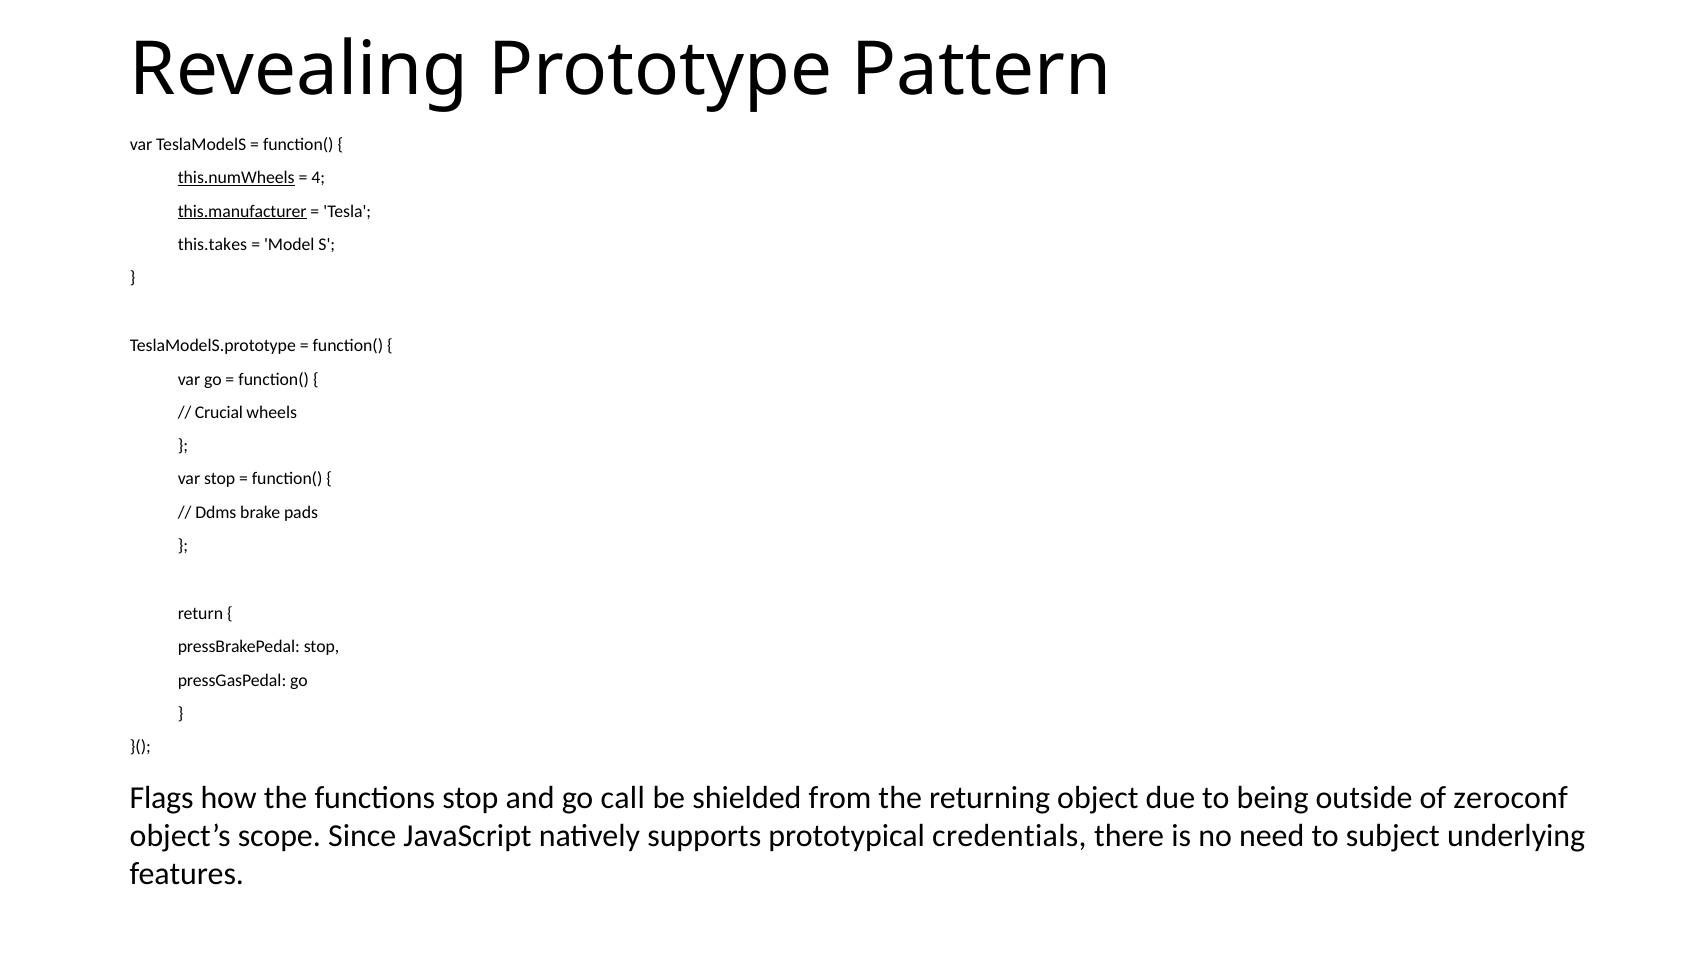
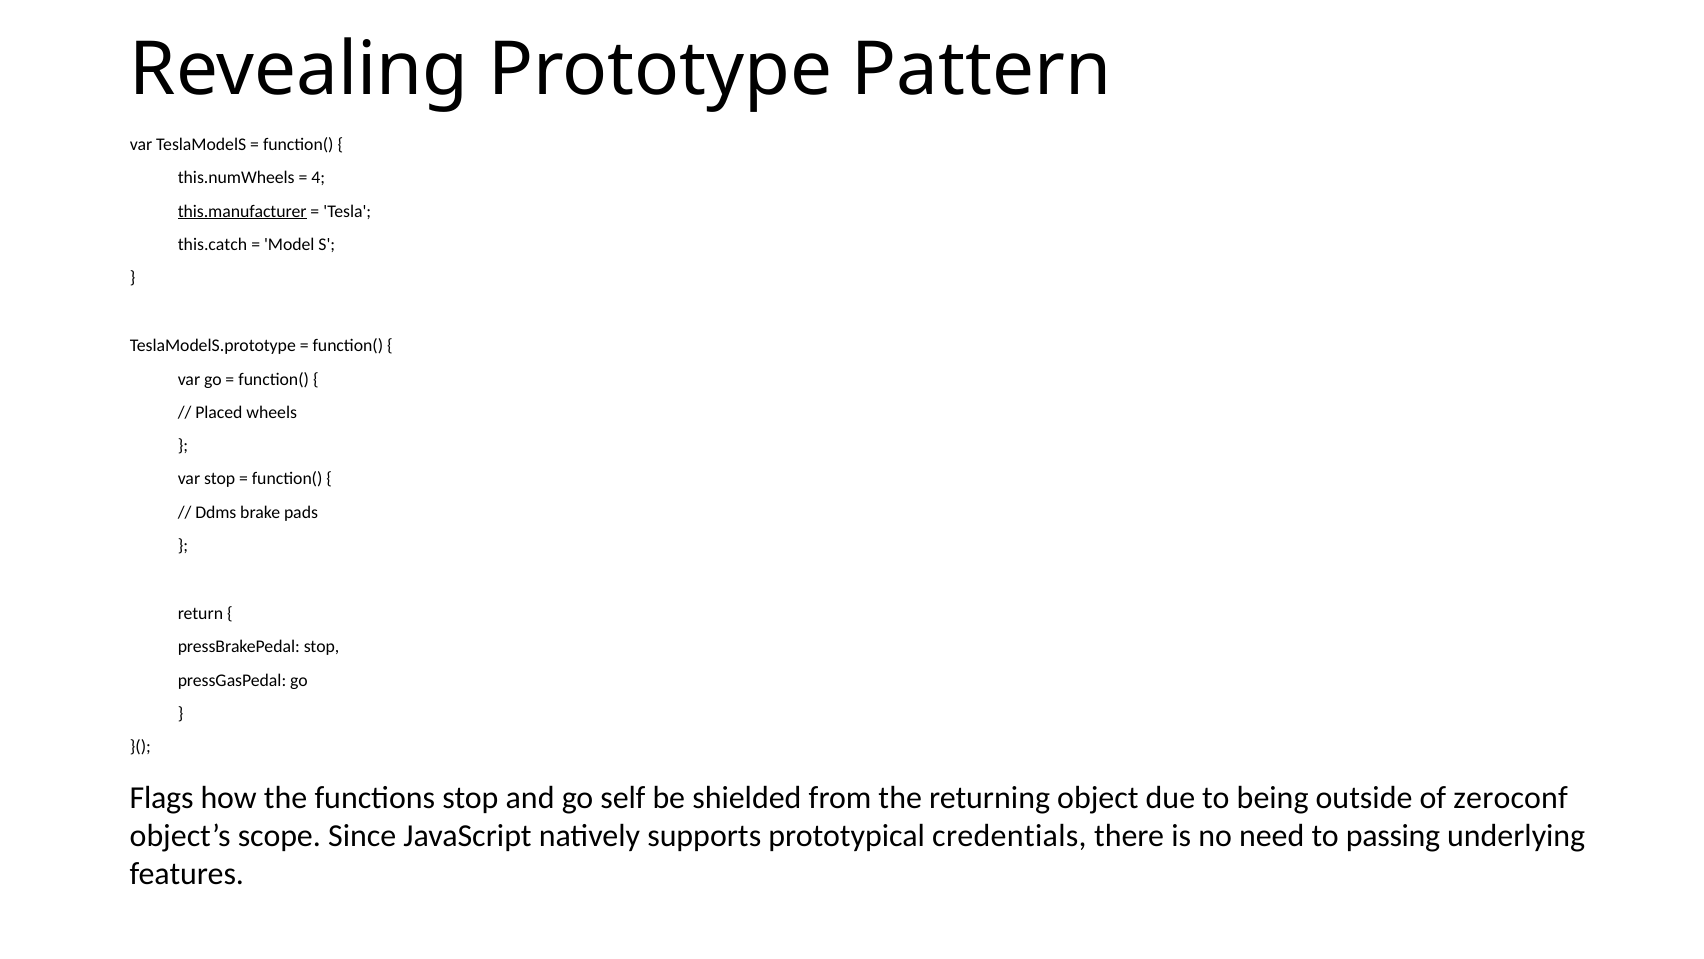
this.numWheels underline: present -> none (236, 178)
this.takes: this.takes -> this.catch (212, 244)
Crucial: Crucial -> Placed (219, 412)
call: call -> self (623, 797)
subject: subject -> passing (1393, 835)
